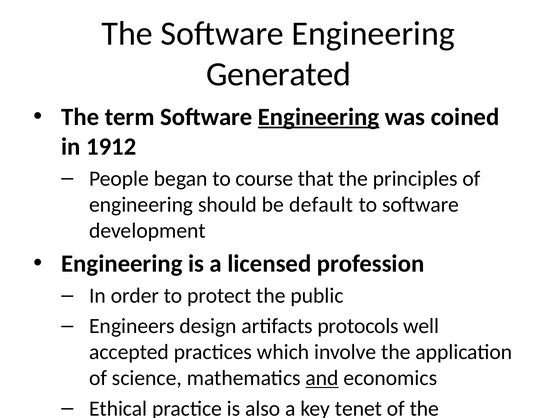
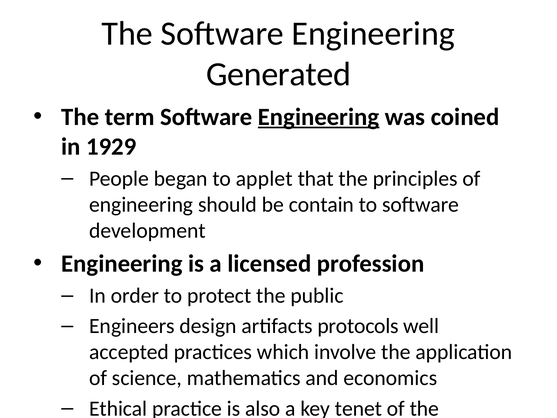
1912: 1912 -> 1929 (111, 147)
course: course -> applet (264, 179)
default: default -> contain (321, 205)
and underline: present -> none (322, 378)
